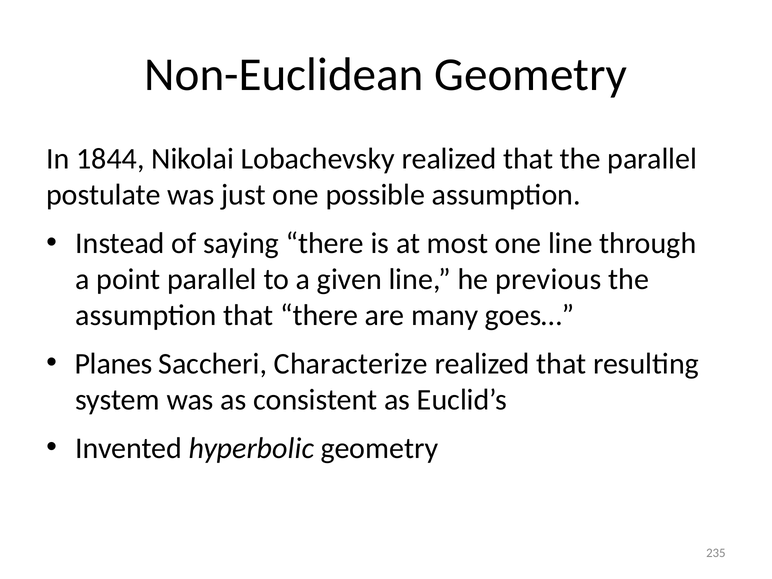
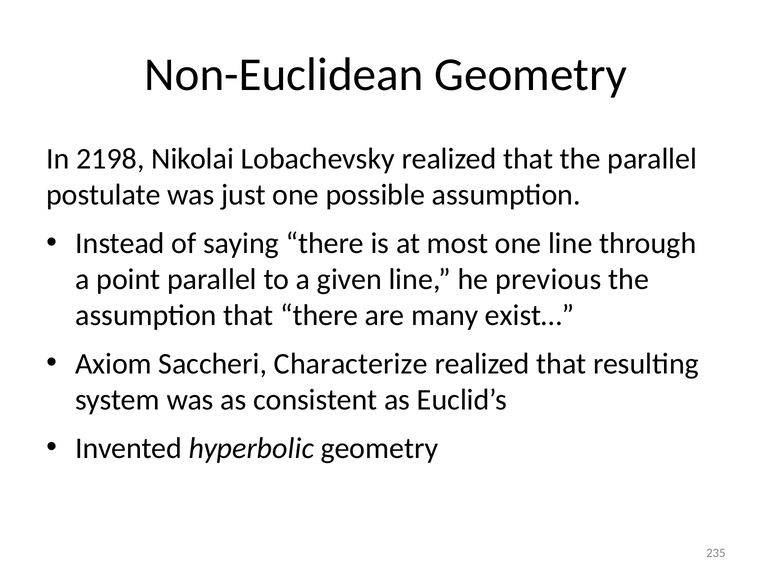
1844: 1844 -> 2198 (110, 159)
goes…: goes… -> exist… (530, 315)
Planes: Planes -> Axiom (113, 364)
